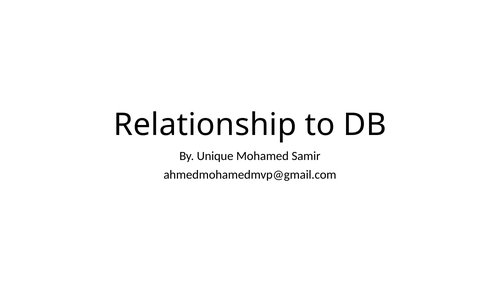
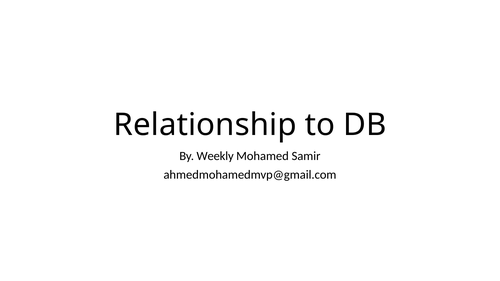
Unique: Unique -> Weekly (215, 156)
